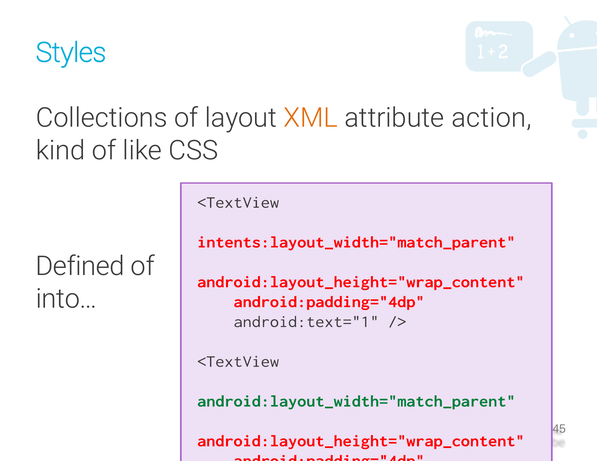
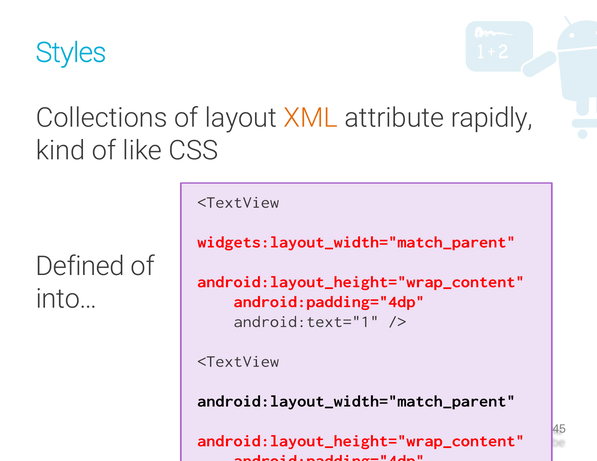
action: action -> rapidly (492, 118)
intents:layout_width="match_parent: intents:layout_width="match_parent -> widgets:layout_width="match_parent (356, 242)
android:layout_width="match_parent colour: green -> black (356, 401)
